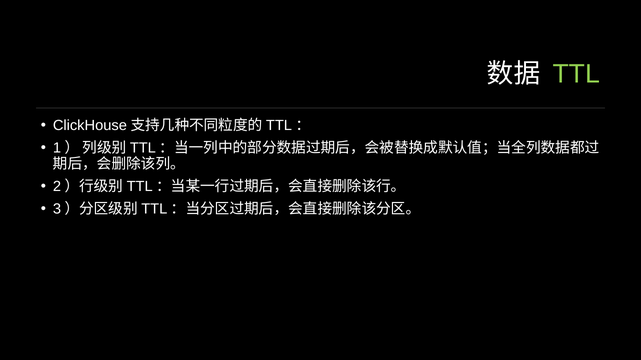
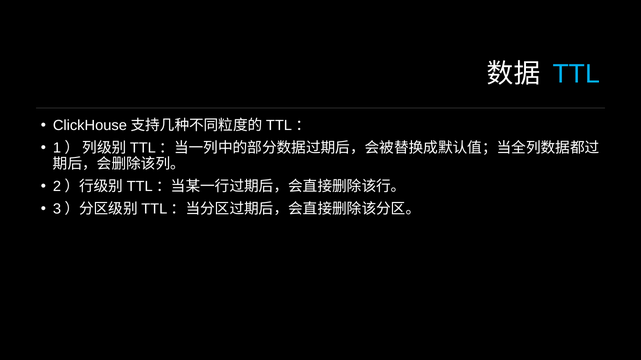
TTL colour: light green -> light blue (576, 74)
